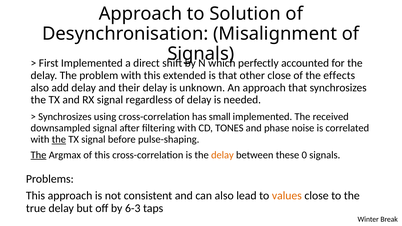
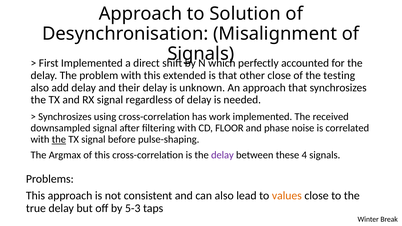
effects: effects -> testing (339, 76)
small: small -> work (220, 117)
TONES: TONES -> FLOOR (229, 128)
The underline: present -> none (39, 155)
delay colour: orange -> purple (222, 155)
0: 0 -> 4 (304, 155)
6-3: 6-3 -> 5-3 (133, 209)
